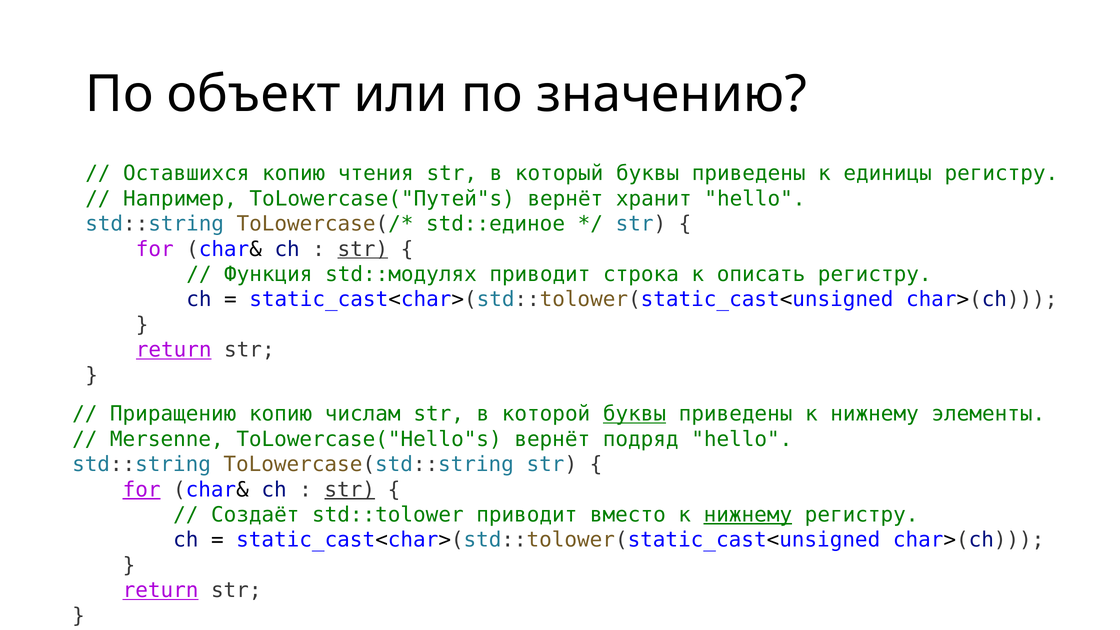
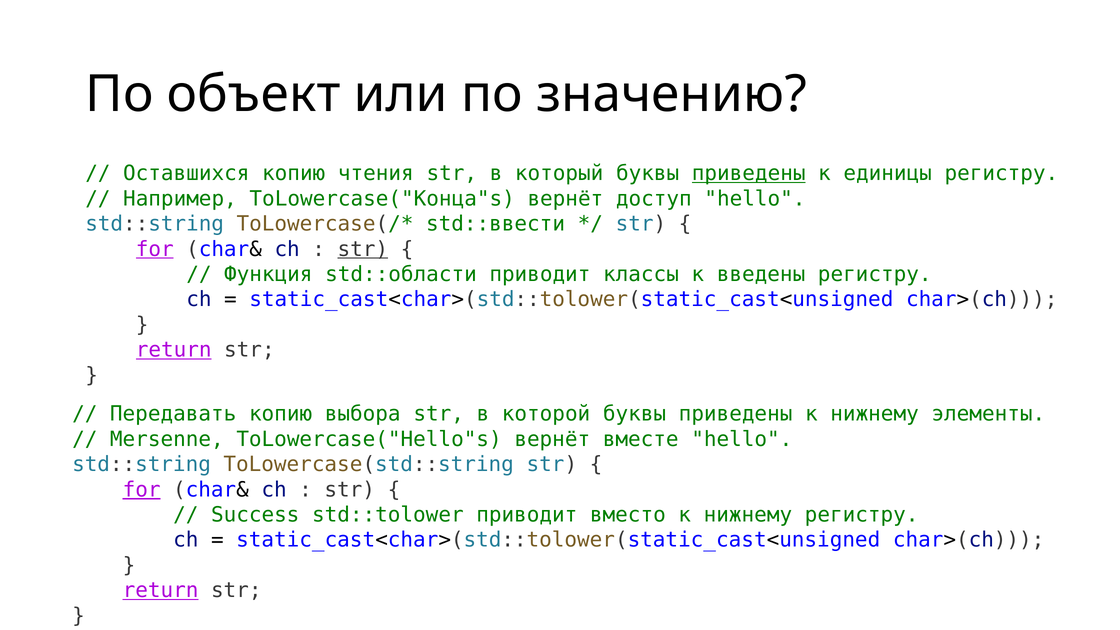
приведены underline: none -> present (749, 173)
ToLowercase("Путей"s: ToLowercase("Путей"s -> ToLowercase("Конца"s (382, 199)
хранит: хранит -> доступ (654, 199)
std::единое: std::единое -> std::ввести (496, 224)
for underline: none -> present (155, 249)
std::модулях: std::модулях -> std::области (401, 274)
строка: строка -> классы (641, 274)
описать: описать -> введены (761, 274)
Приращению: Приращению -> Передавать (173, 414)
числам: числам -> выбора (363, 414)
буквы underline: present -> none (635, 414)
подряд: подряд -> вместе (641, 439)
str underline: present -> none (350, 490)
Создаёт: Создаёт -> Success (255, 515)
нижнему underline: present -> none (748, 515)
